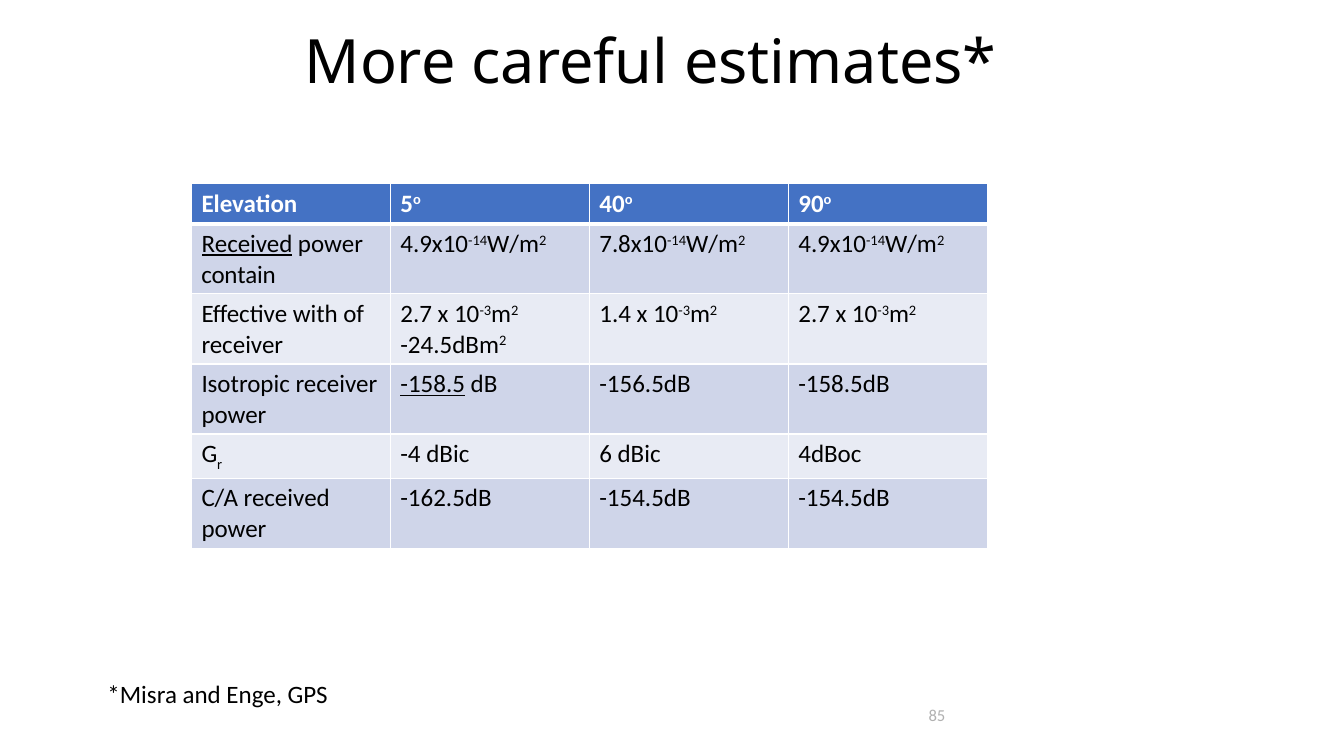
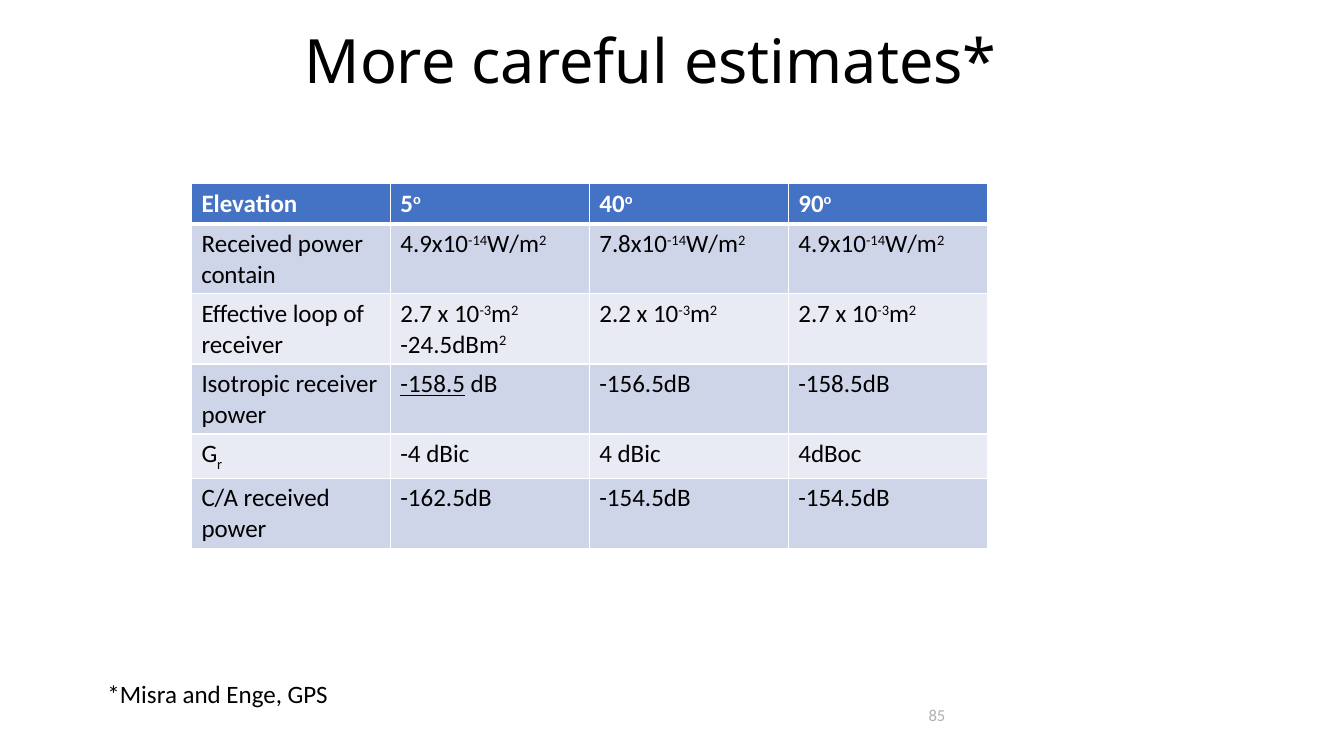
Received underline: present -> none (247, 245)
with: with -> loop (315, 315)
1.4: 1.4 -> 2.2 (615, 315)
6: 6 -> 4 (606, 455)
